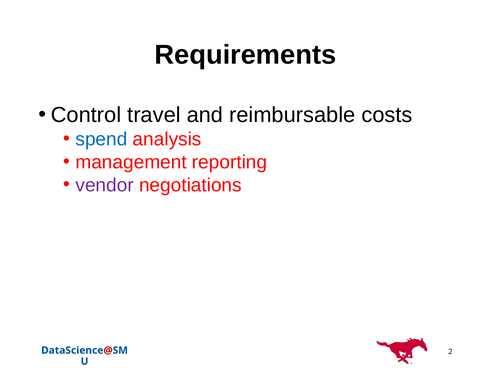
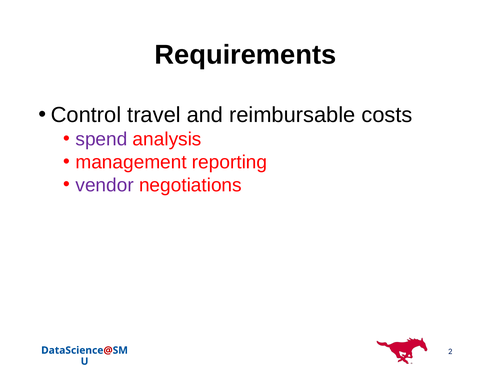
spend colour: blue -> purple (101, 139)
